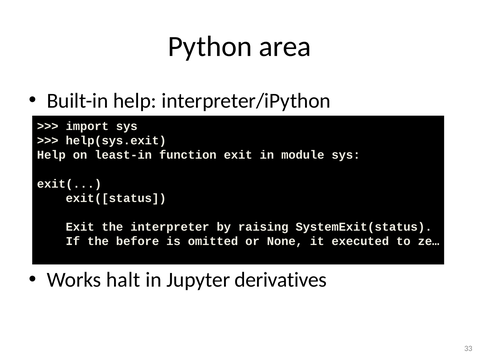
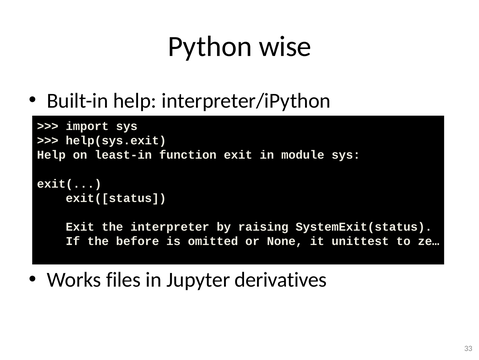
area: area -> wise (285, 46)
executed: executed -> unittest (360, 241)
halt: halt -> files (123, 279)
